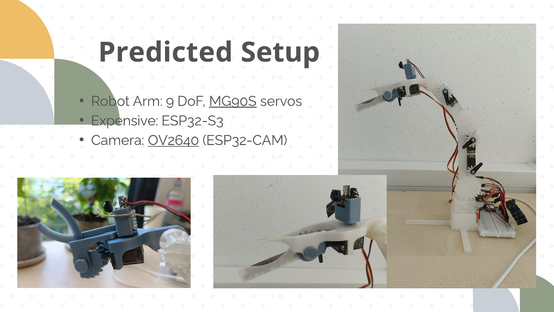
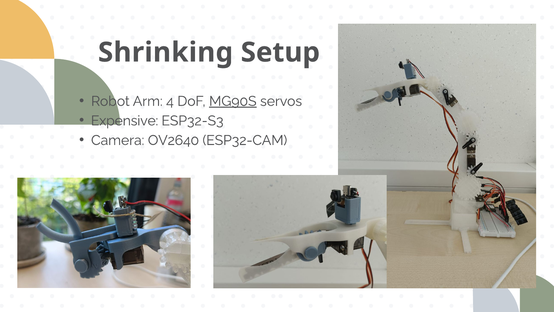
Predicted: Predicted -> Shrinking (166, 52)
9: 9 -> 4 (170, 101)
OV2640 underline: present -> none (173, 140)
